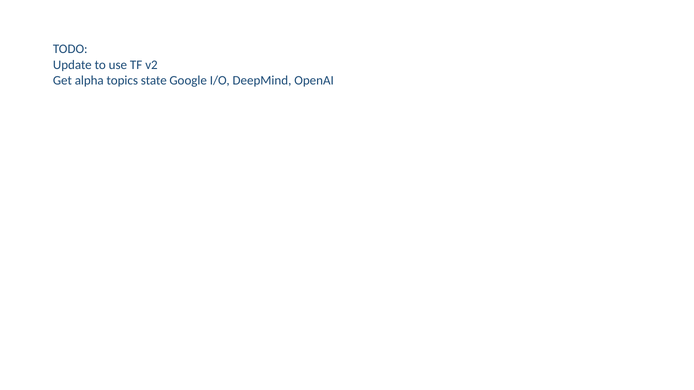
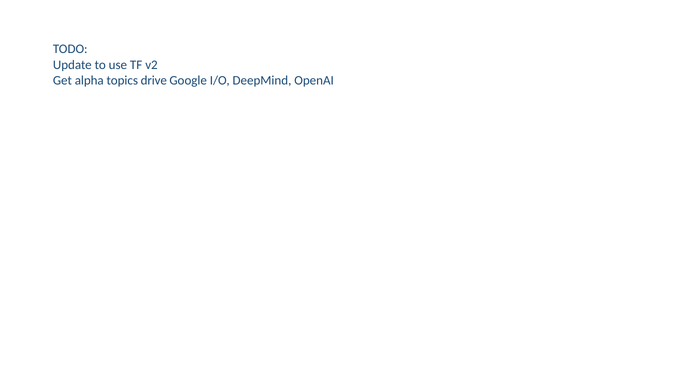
state: state -> drive (154, 80)
